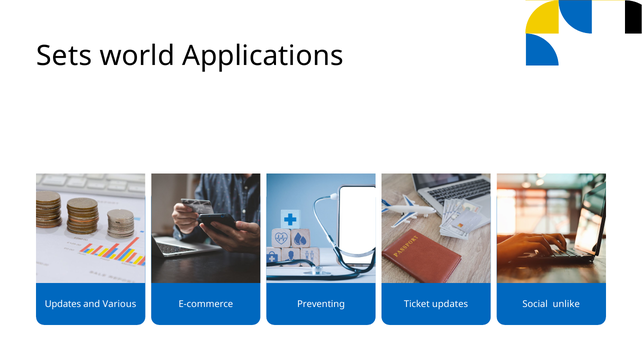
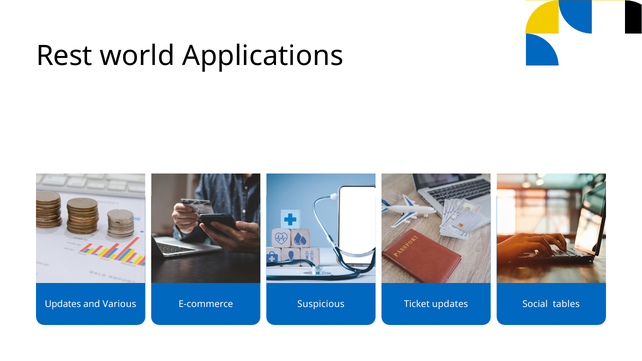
Sets: Sets -> Rest (64, 56)
Preventing: Preventing -> Suspicious (321, 304)
unlike: unlike -> tables (566, 304)
